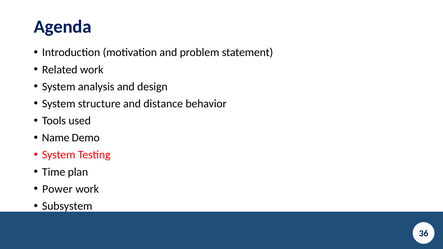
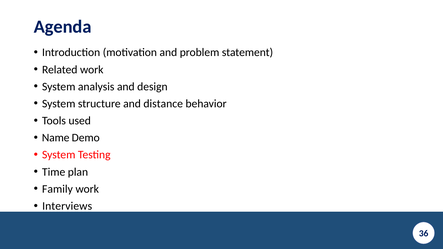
Power: Power -> Family (57, 189)
Subsystem: Subsystem -> Interviews (67, 206)
